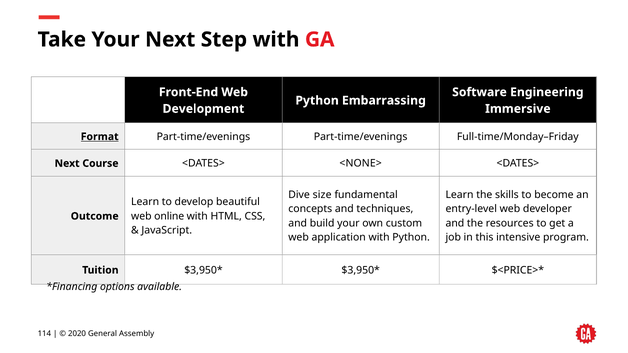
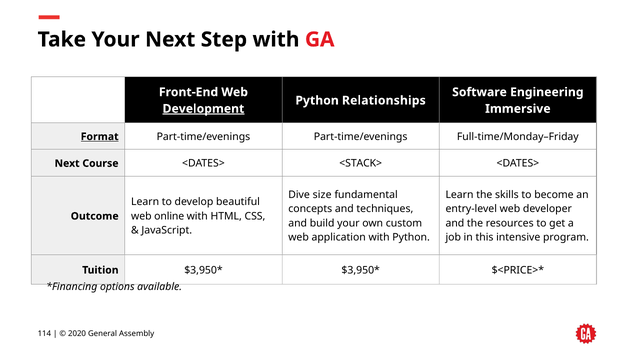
Embarrassing: Embarrassing -> Relationships (384, 101)
Development underline: none -> present (203, 109)
<NONE>: <NONE> -> <STACK> (361, 164)
